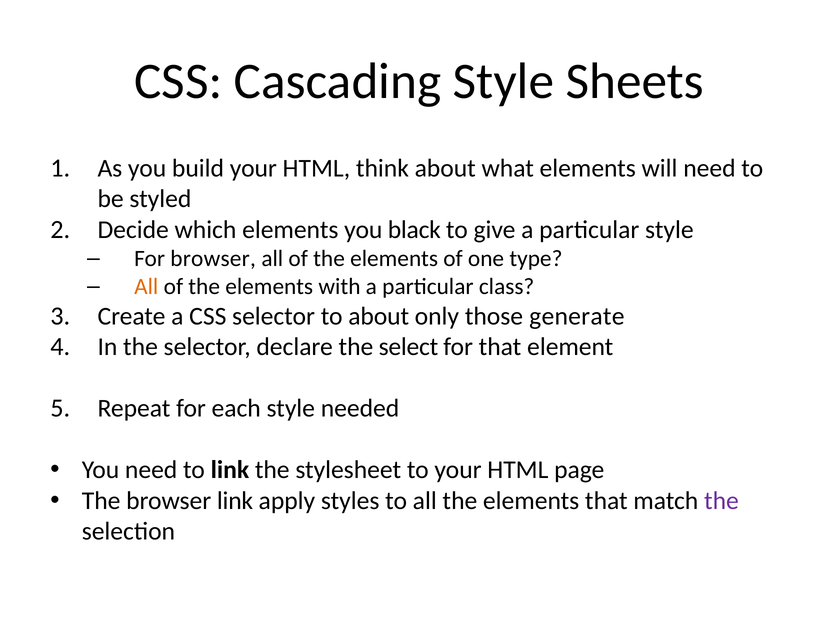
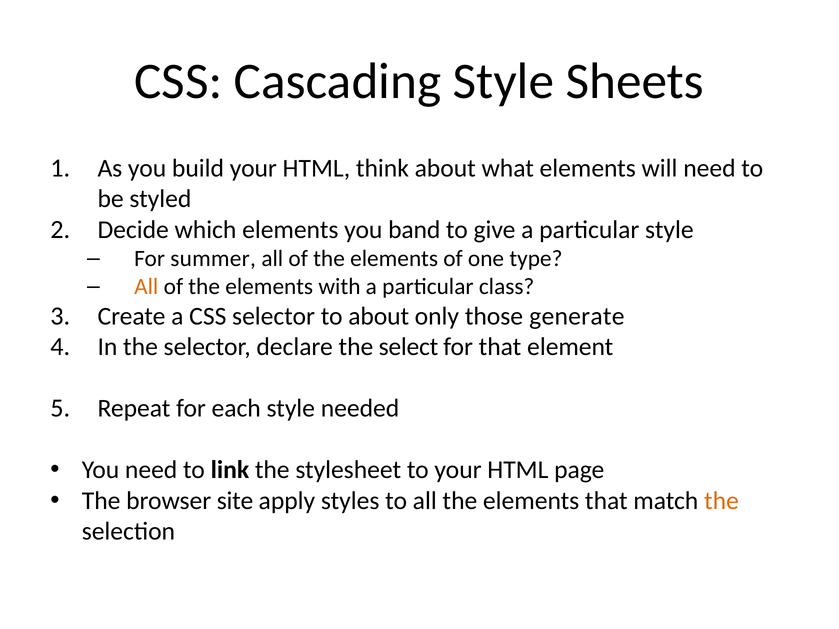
black: black -> band (414, 230)
For browser: browser -> summer (213, 259)
browser link: link -> site (235, 501)
the colour: purple -> orange (721, 501)
